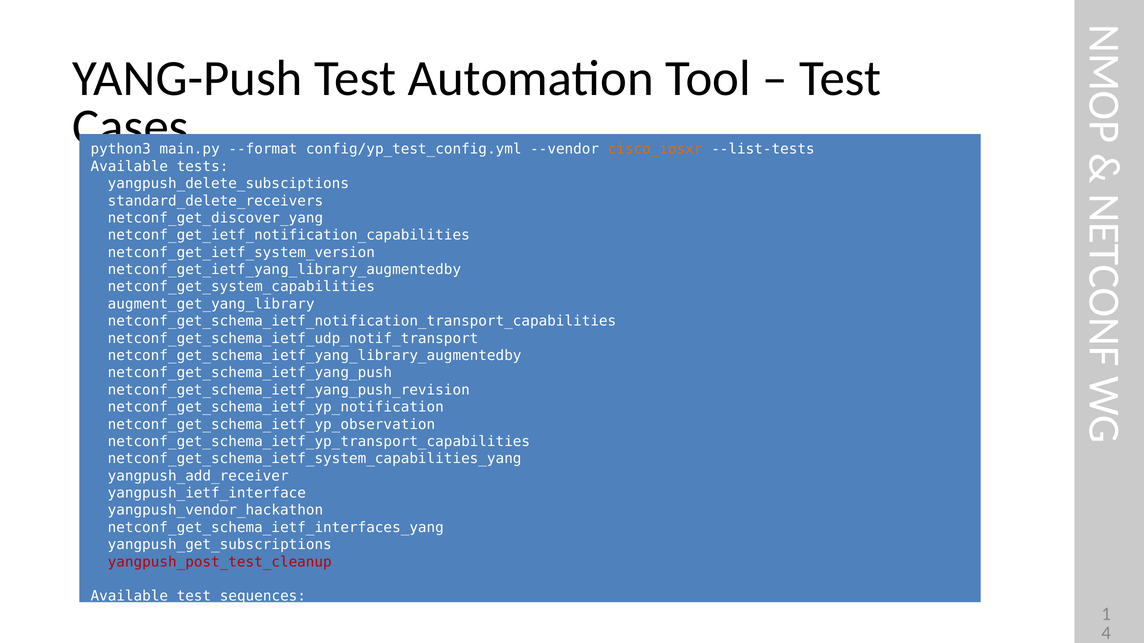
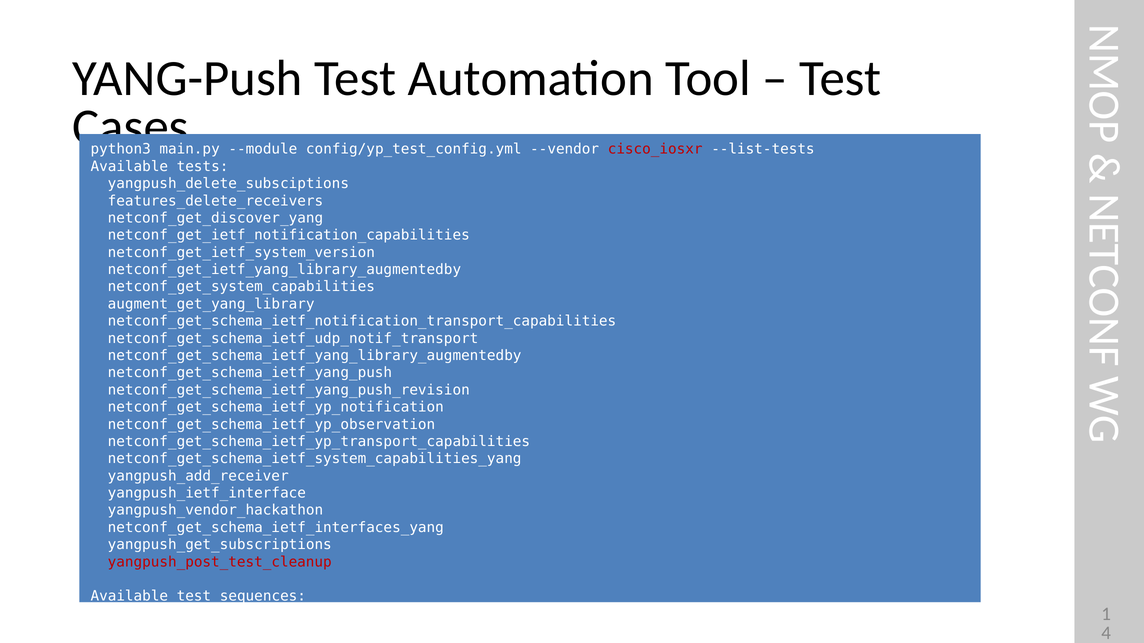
--format: --format -> --module (263, 149)
cisco_iosxr colour: orange -> red (655, 149)
standard_delete_receivers: standard_delete_receivers -> features_delete_receivers (215, 201)
